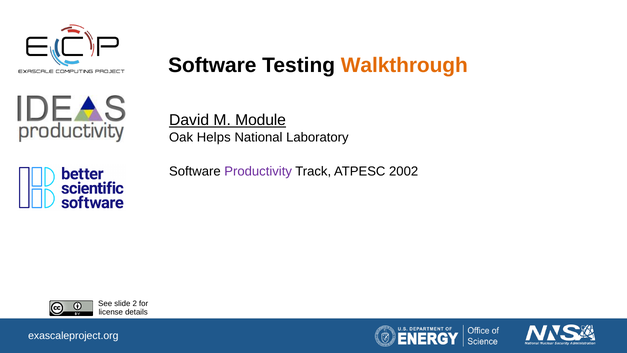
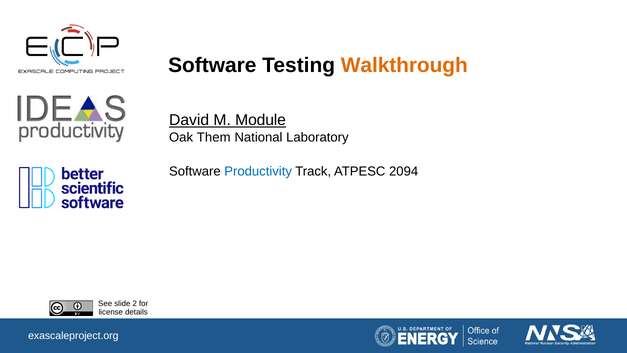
Helps: Helps -> Them (214, 137)
Productivity colour: purple -> blue (258, 171)
2002: 2002 -> 2094 (404, 171)
